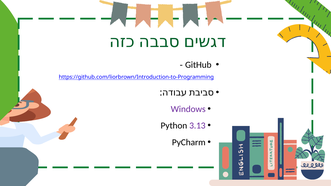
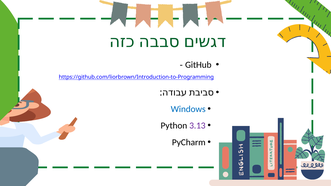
Windows colour: purple -> blue (188, 109)
